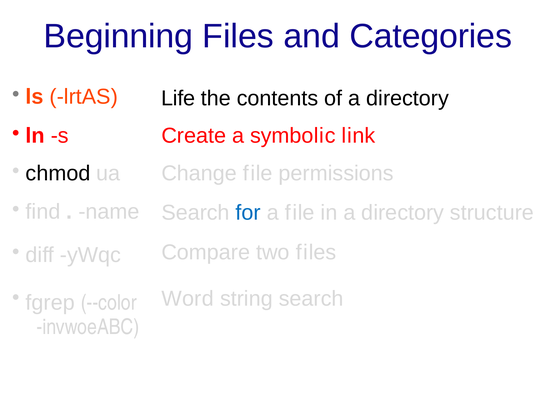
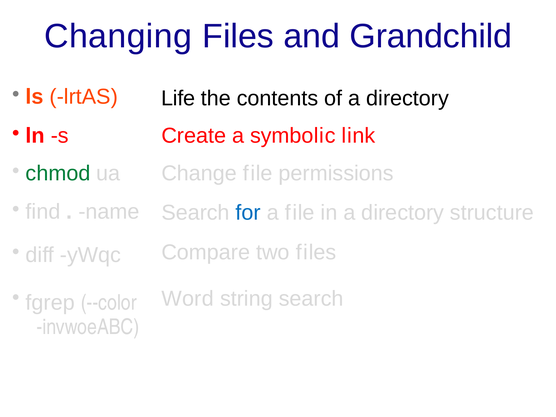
Beginning: Beginning -> Changing (118, 36)
Categories: Categories -> Grandchild (431, 36)
chmod colour: black -> green (58, 173)
